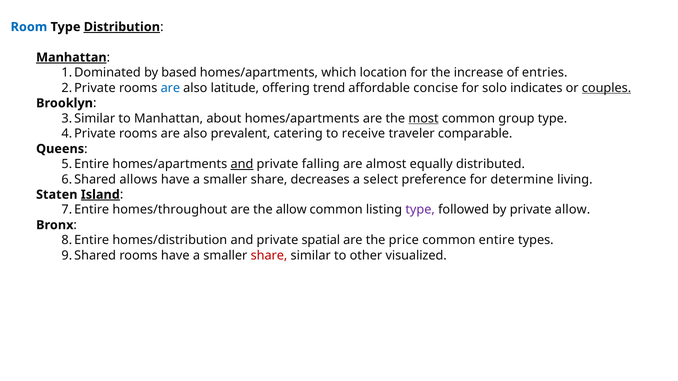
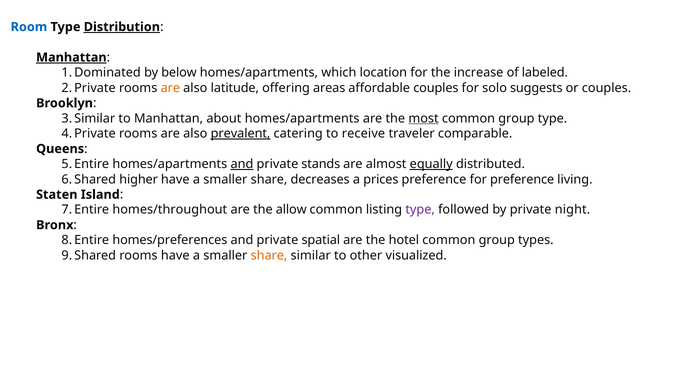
based: based -> below (179, 73)
entries: entries -> labeled (545, 73)
are colour: blue -> orange (170, 88)
trend: trend -> areas (329, 88)
affordable concise: concise -> couples (436, 88)
indicates: indicates -> suggests (536, 88)
couples underline: present -> none (607, 88)
prevalent underline: none -> present (241, 134)
falling: falling -> stands (321, 164)
equally underline: none -> present (431, 164)
allows: allows -> higher (139, 180)
select: select -> prices (381, 180)
for determine: determine -> preference (522, 180)
Island underline: present -> none (100, 195)
private allow: allow -> night (573, 210)
homes/distribution: homes/distribution -> homes/preferences (170, 241)
price: price -> hotel (404, 241)
entire: entire -> group (497, 241)
share colour: red -> orange (269, 256)
